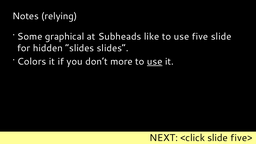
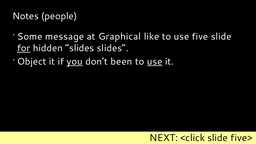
relying: relying -> people (59, 16)
graphical: graphical -> message (65, 37)
Subheads: Subheads -> Graphical (120, 37)
for underline: none -> present (24, 48)
Colors: Colors -> Object (32, 62)
you underline: none -> present (75, 62)
more: more -> been (121, 62)
